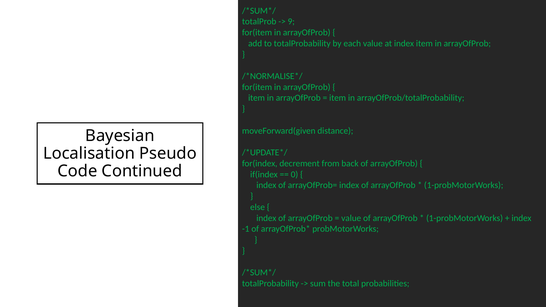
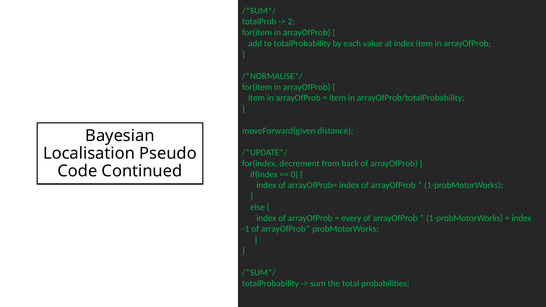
9: 9 -> 2 (291, 22)
value: value -> every (351, 218)
